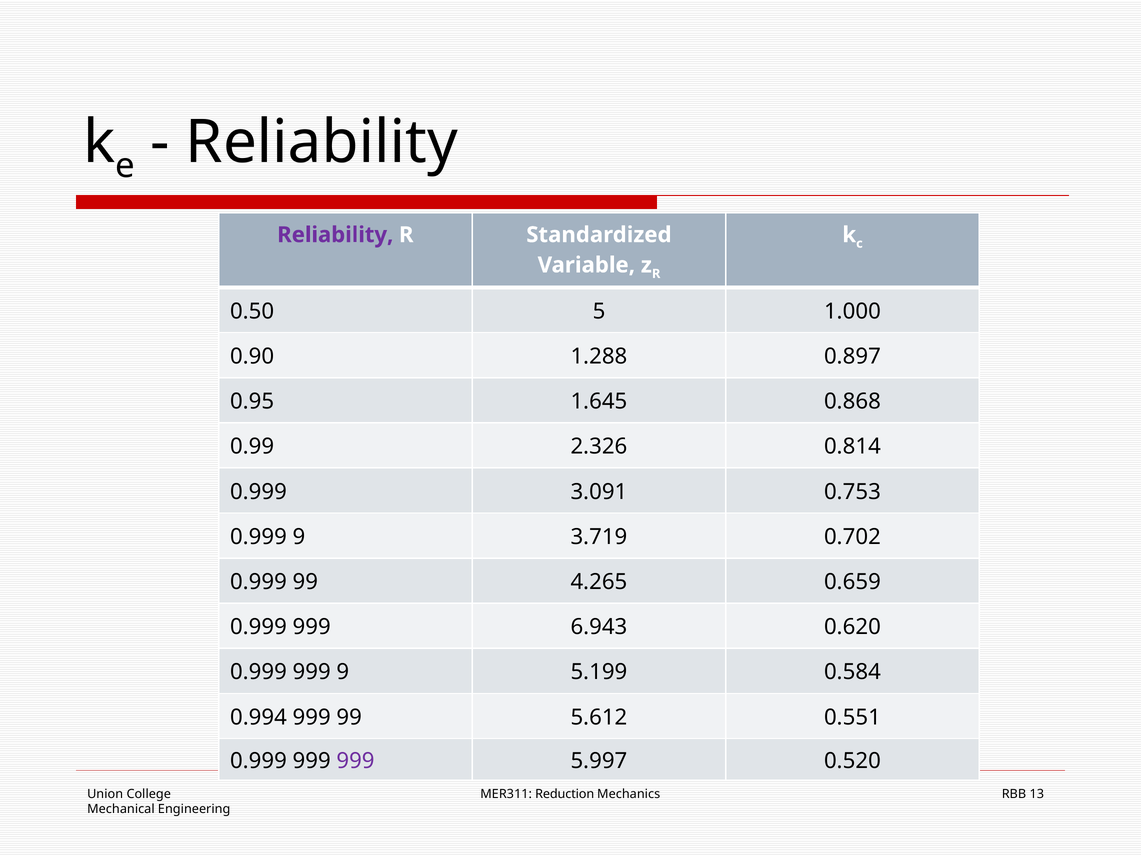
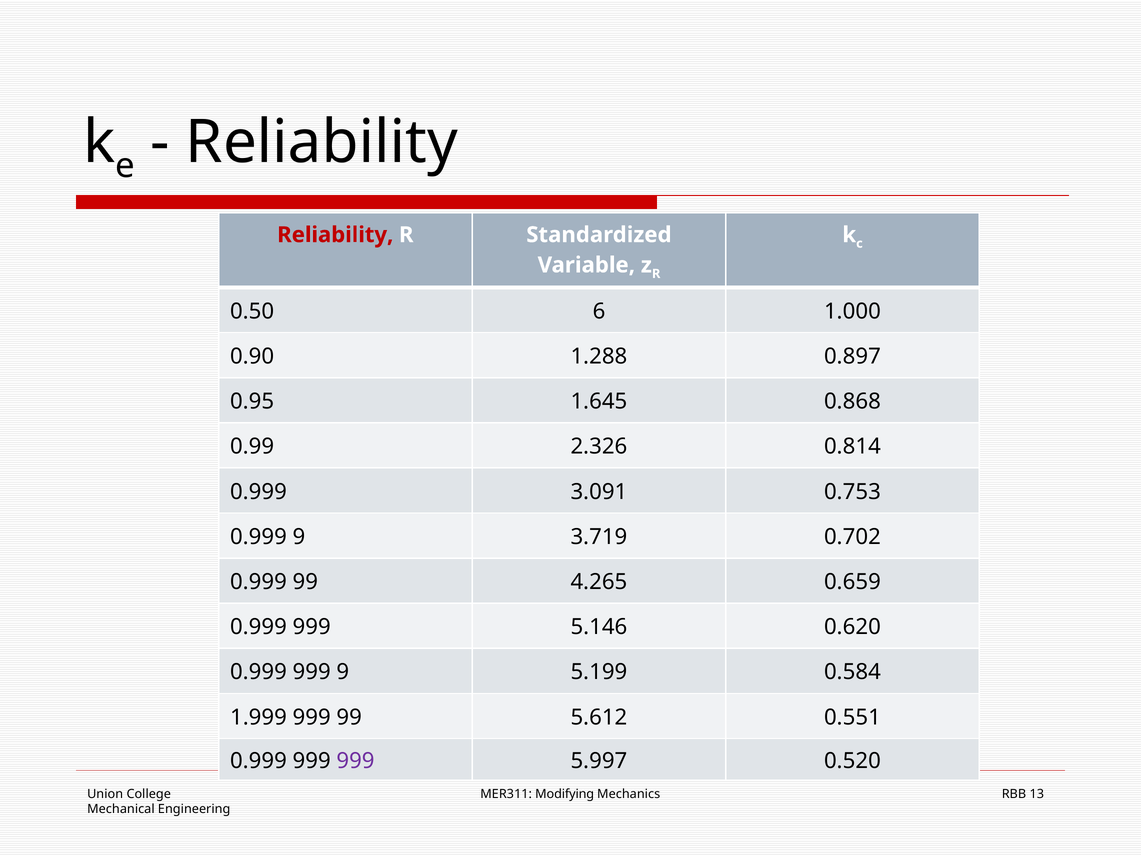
Reliability colour: purple -> red (335, 235)
5: 5 -> 6 (599, 311)
6.943: 6.943 -> 5.146 (599, 627)
0.994: 0.994 -> 1.999 (258, 717)
Reduction: Reduction -> Modifying (565, 794)
